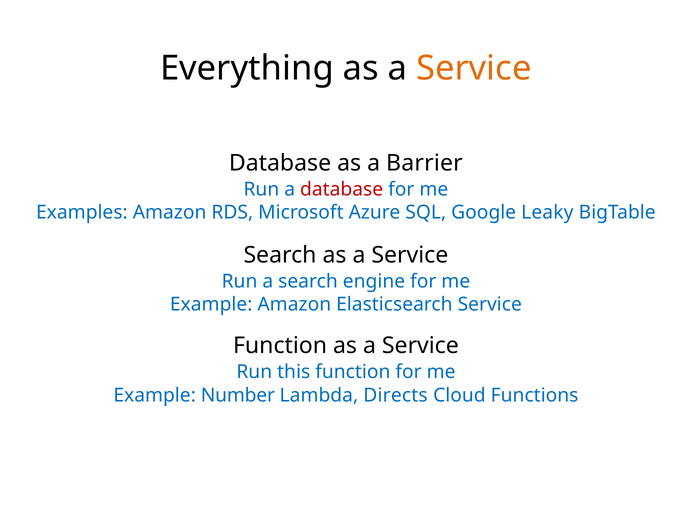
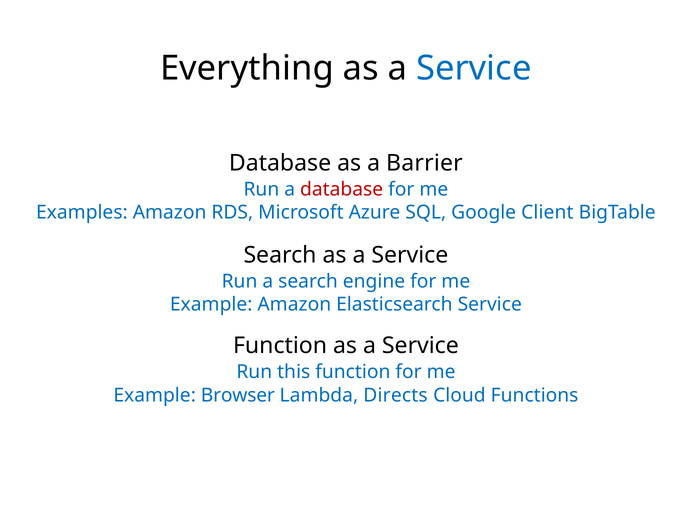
Service colour: orange -> blue (474, 68)
Leaky: Leaky -> Client (547, 212)
Number: Number -> Browser (238, 395)
